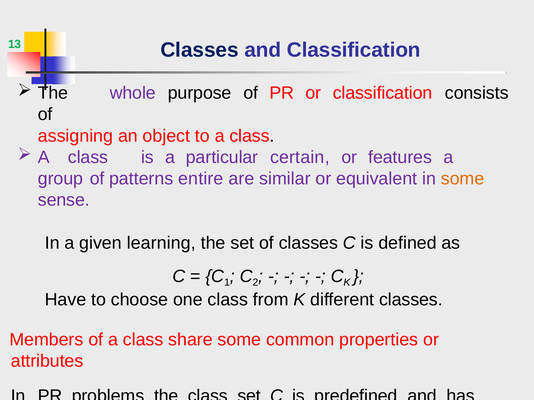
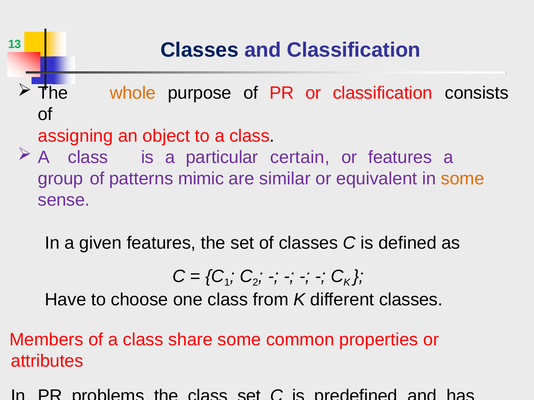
whole colour: purple -> orange (133, 93)
entire: entire -> mimic (201, 179)
given learning: learning -> features (161, 243)
